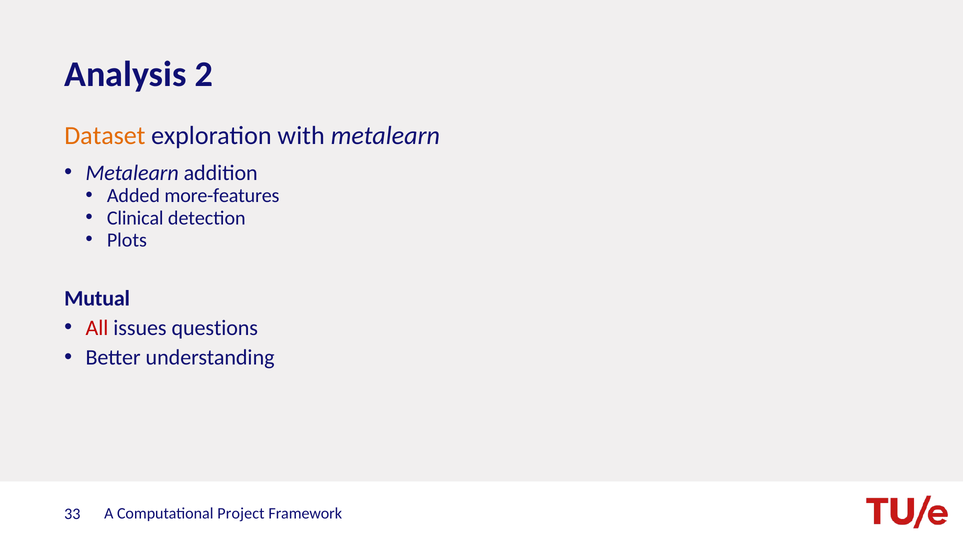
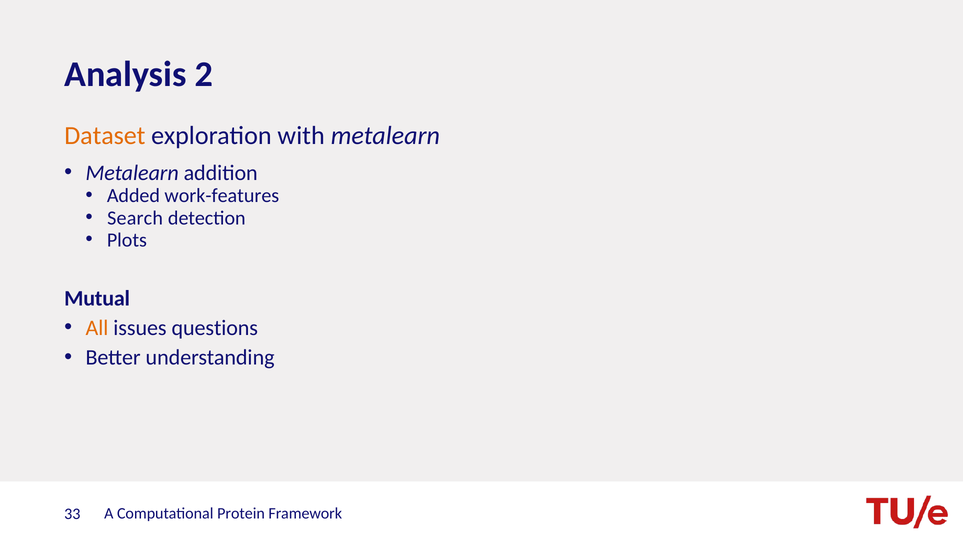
more-features: more-features -> work-features (222, 196)
Clinical: Clinical -> Search (135, 218)
All colour: red -> orange (97, 328)
Project: Project -> Protein (241, 513)
